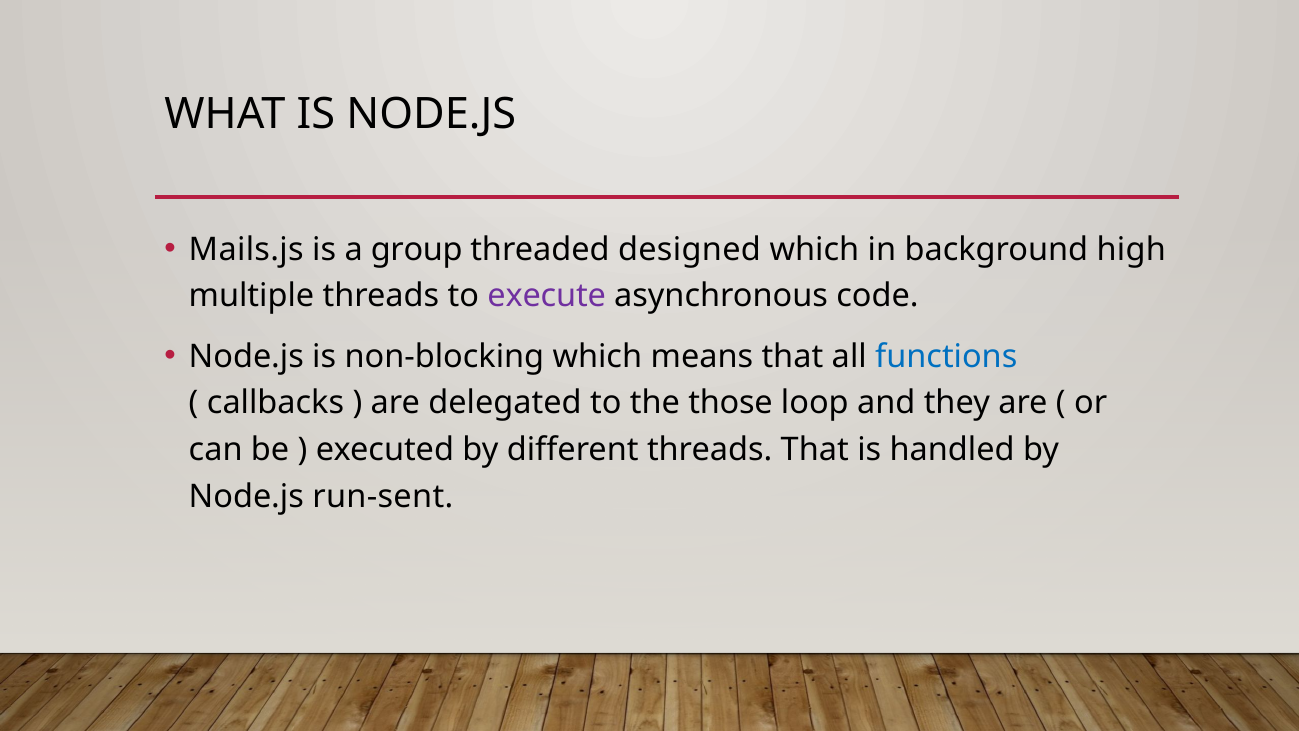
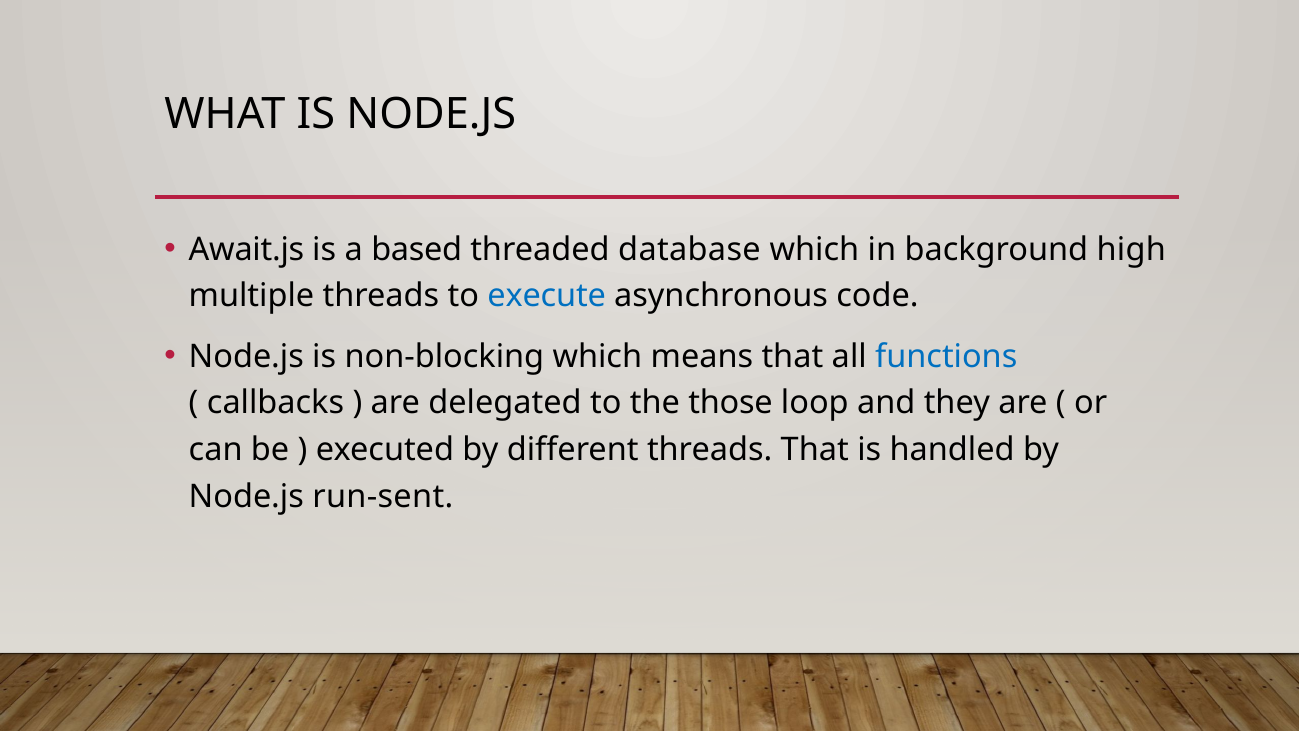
Mails.js: Mails.js -> Await.js (246, 249)
group: group -> based (417, 249)
designed: designed -> database (689, 249)
execute colour: purple -> blue (547, 296)
